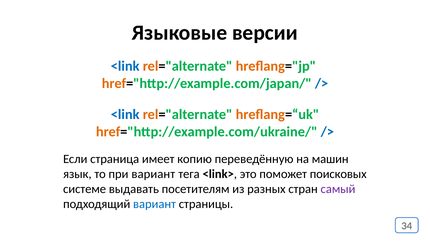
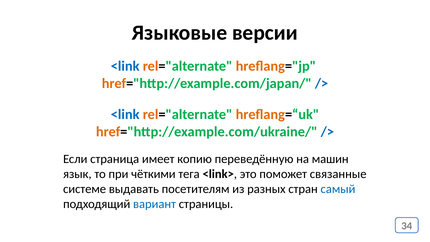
при вариант: вариант -> чёткими (153, 174)
поисковых: поисковых -> связанные (338, 174)
самый colour: purple -> blue (338, 189)
